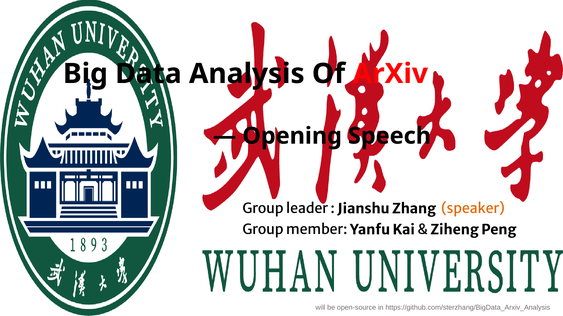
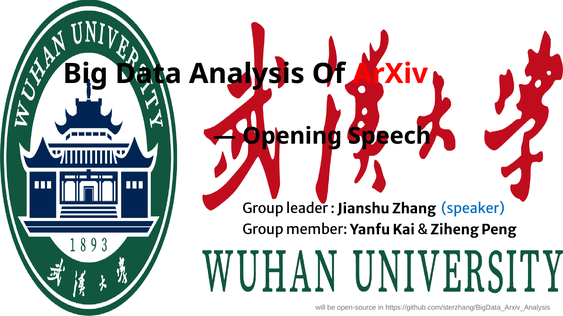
speaker colour: orange -> blue (473, 209)
